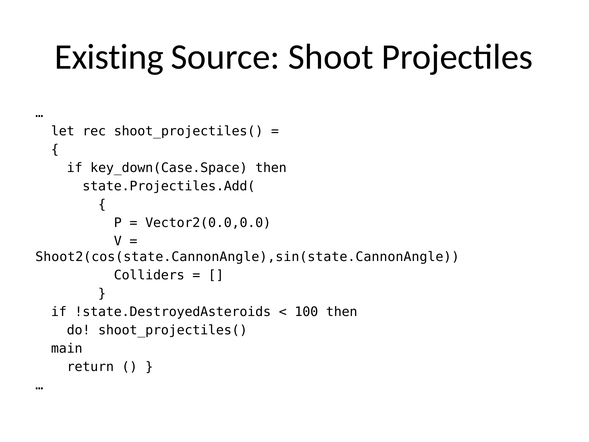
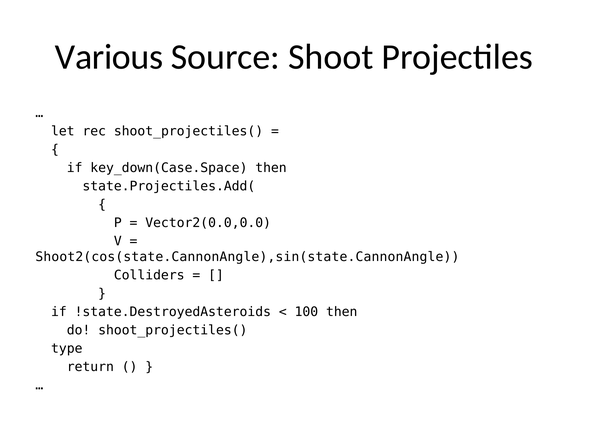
Existing: Existing -> Various (109, 57)
main: main -> type (67, 348)
